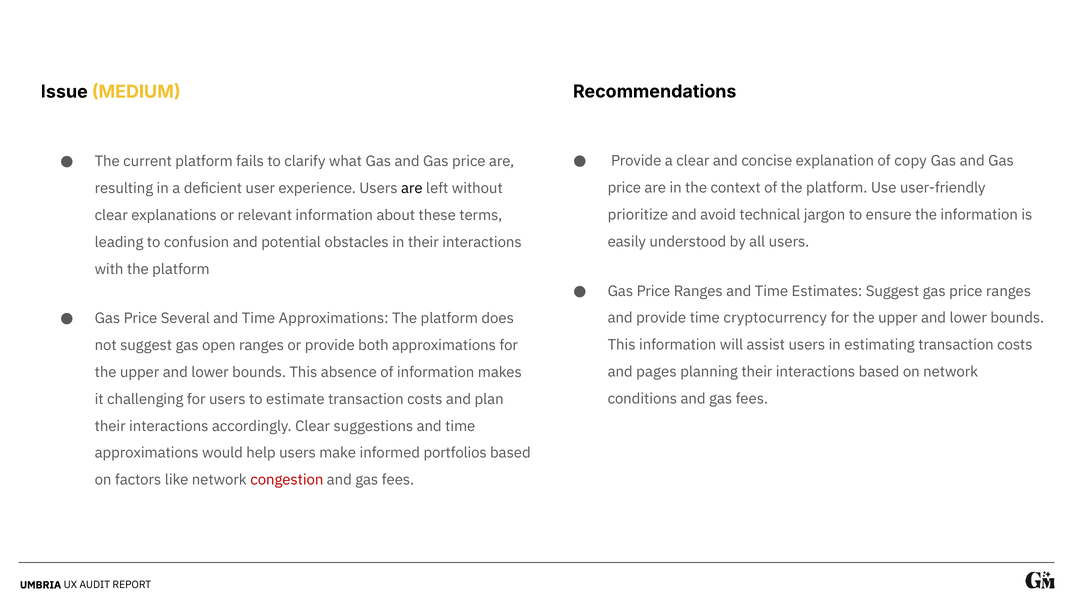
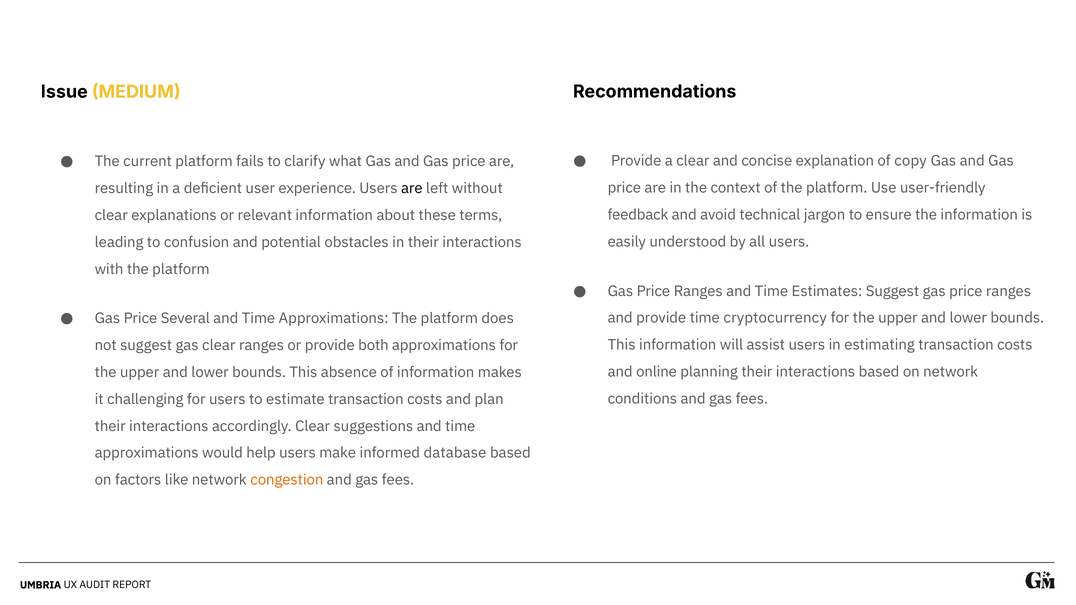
prioritize: prioritize -> feedback (638, 215)
gas open: open -> clear (219, 345)
pages: pages -> online (657, 372)
portfolios: portfolios -> database (455, 453)
congestion colour: red -> orange (287, 480)
